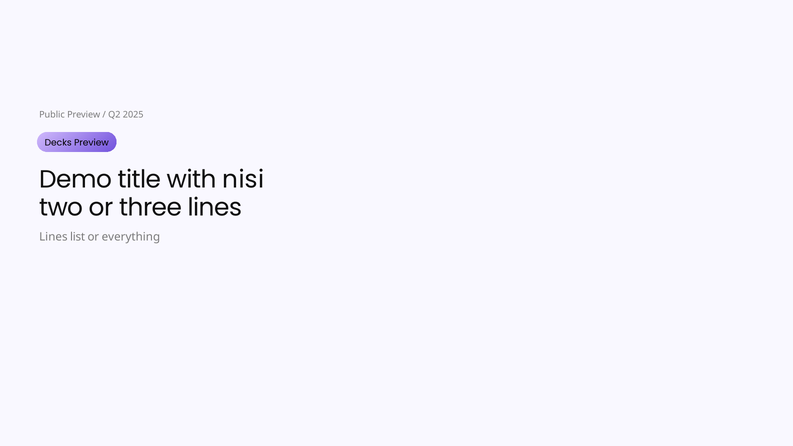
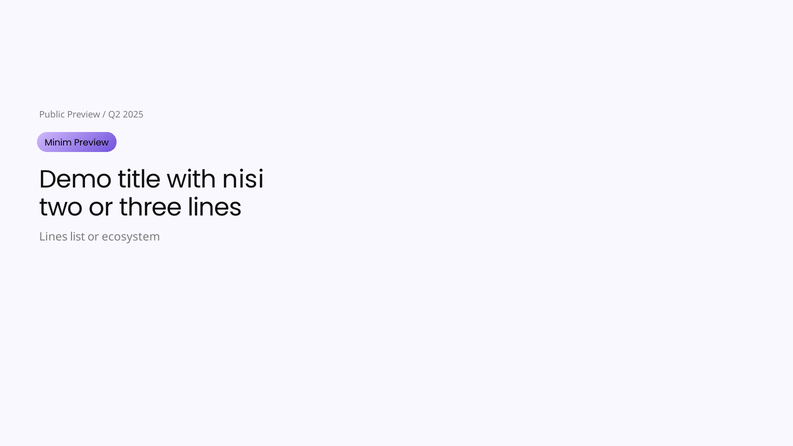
Decks: Decks -> Minim (58, 143)
everything: everything -> ecosystem (131, 237)
